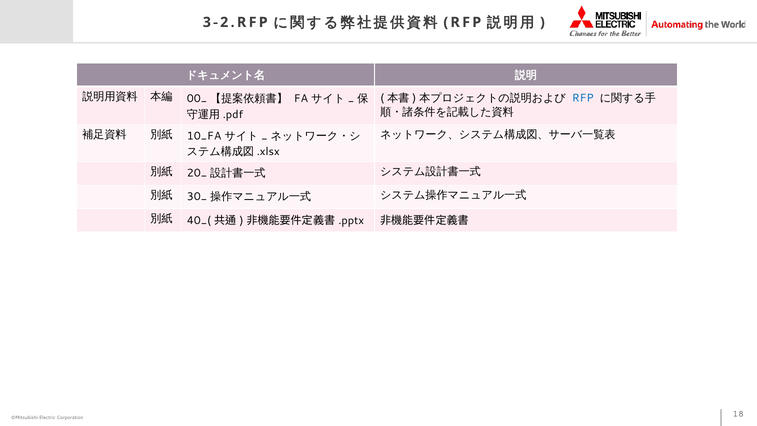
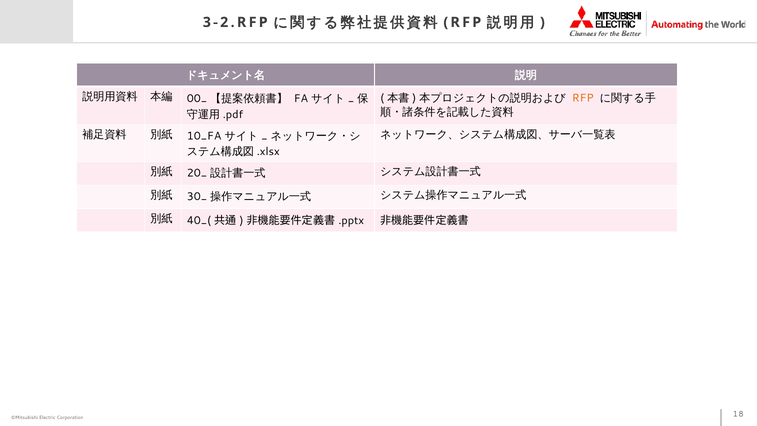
RFP colour: blue -> orange (583, 98)
